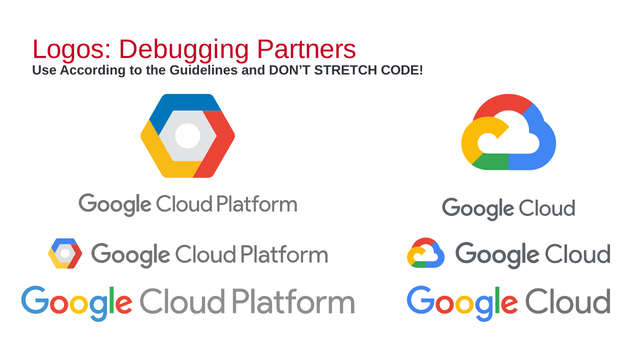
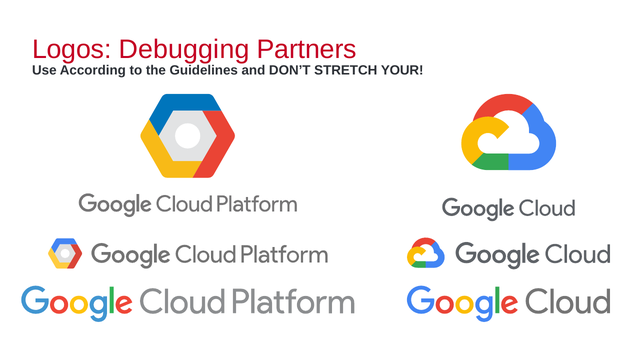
CODE: CODE -> YOUR (402, 70)
